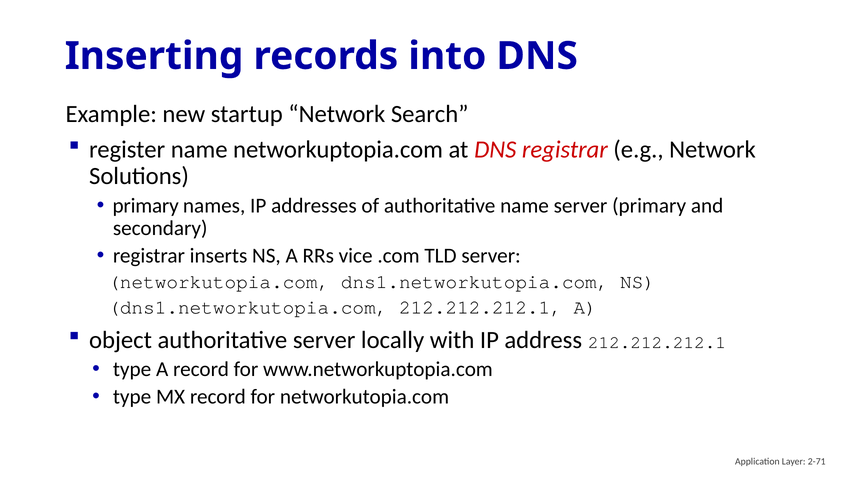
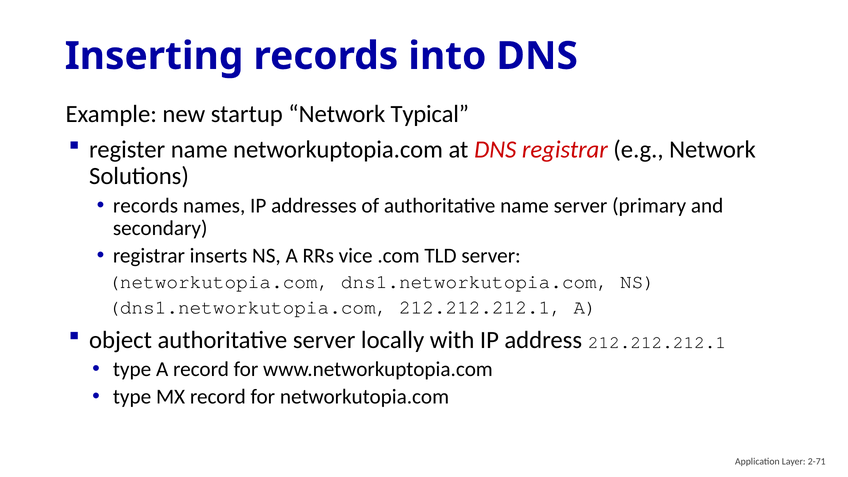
Search: Search -> Typical (430, 114)
primary: primary -> records (146, 206)
